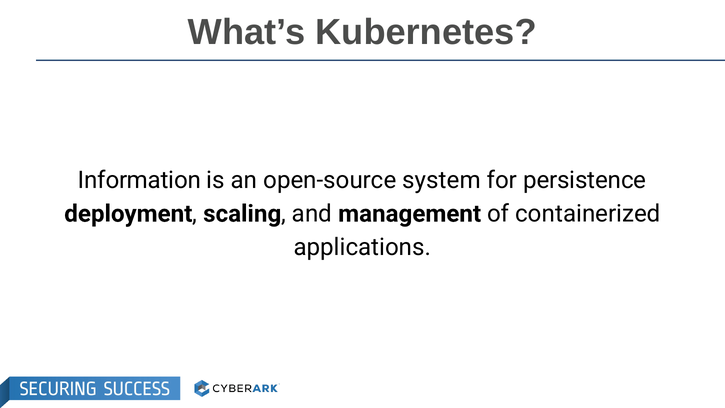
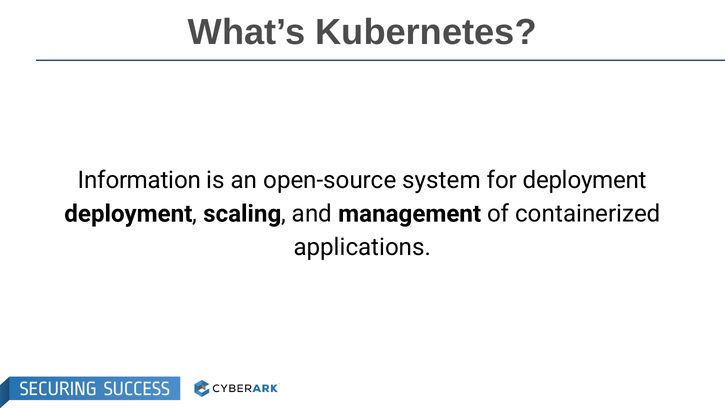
for persistence: persistence -> deployment (585, 180)
